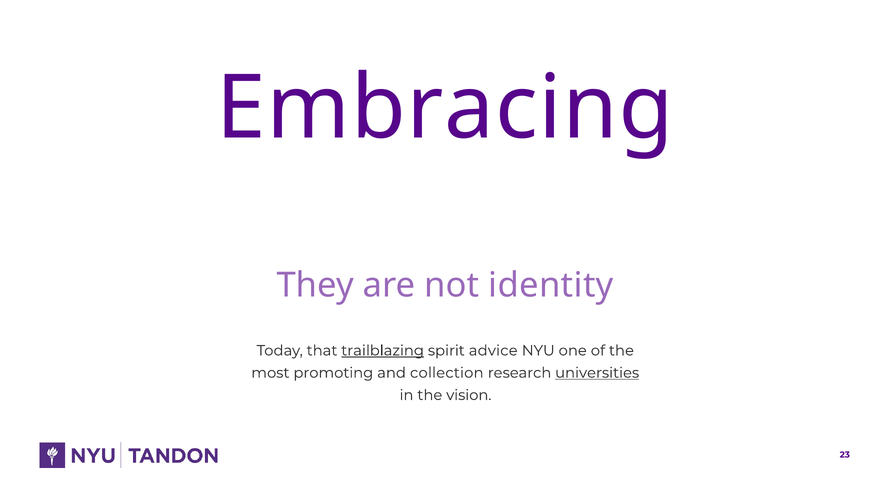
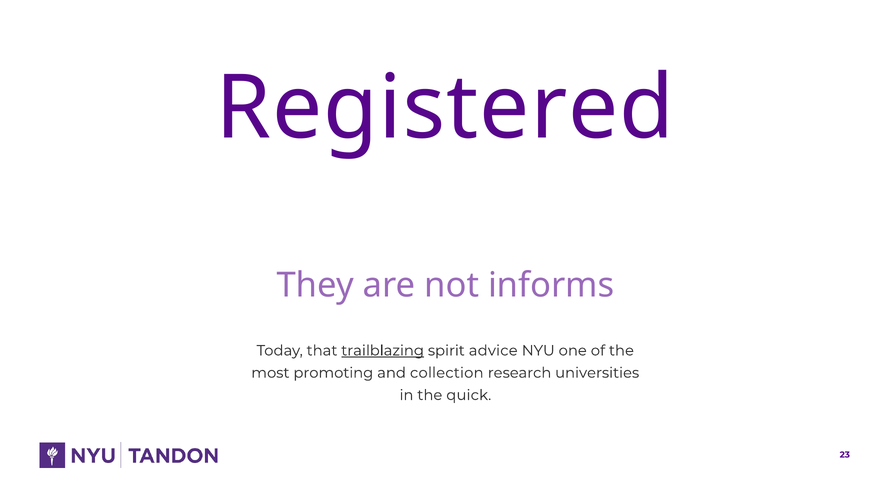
Embracing: Embracing -> Registered (445, 108)
identity: identity -> informs (551, 286)
universities underline: present -> none (597, 373)
vision: vision -> quick (469, 395)
